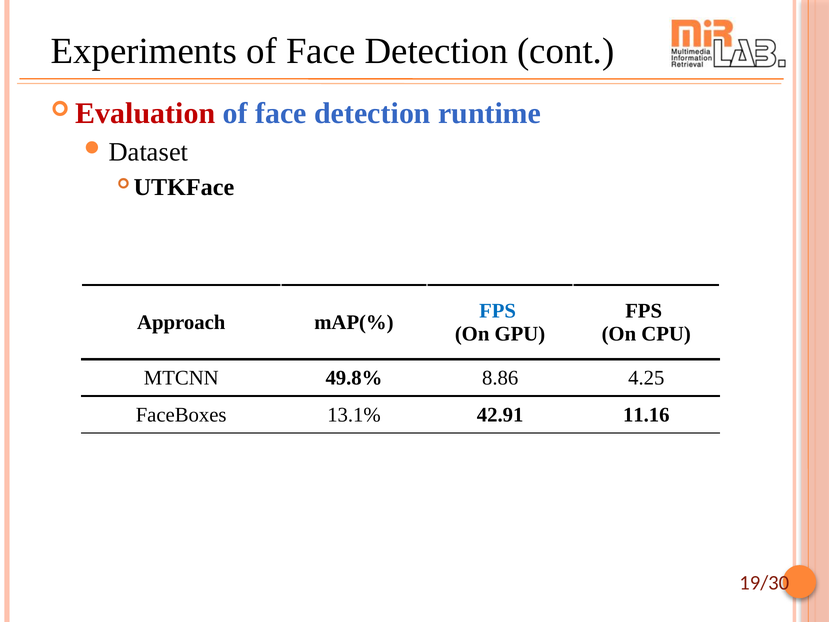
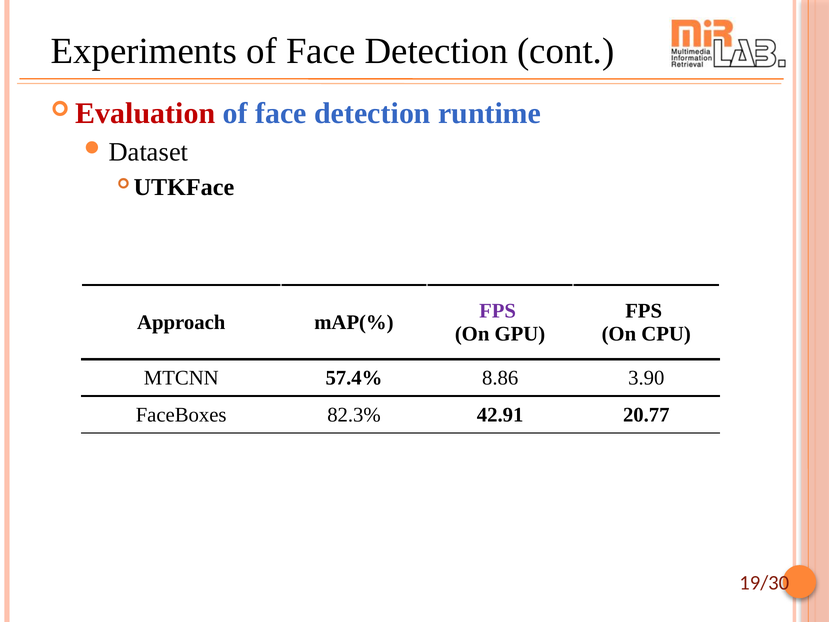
FPS colour: blue -> purple (498, 311)
49.8%: 49.8% -> 57.4% (354, 378)
4.25: 4.25 -> 3.90 (646, 378)
13.1%: 13.1% -> 82.3% (354, 415)
11.16: 11.16 -> 20.77 (646, 415)
